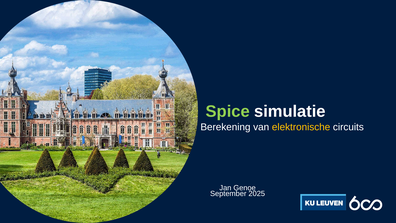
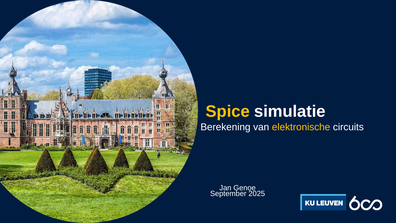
Spice colour: light green -> yellow (228, 111)
